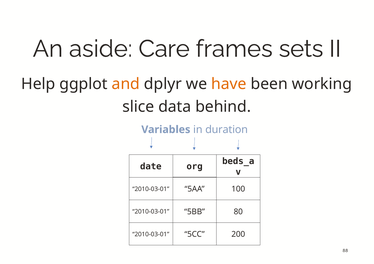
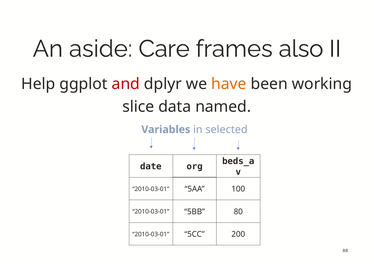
sets: sets -> also (301, 49)
and colour: orange -> red (126, 84)
behind: behind -> named (223, 107)
duration: duration -> selected (226, 130)
